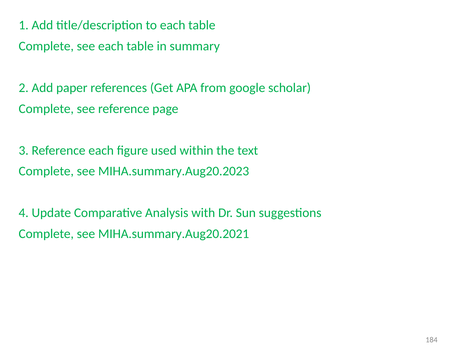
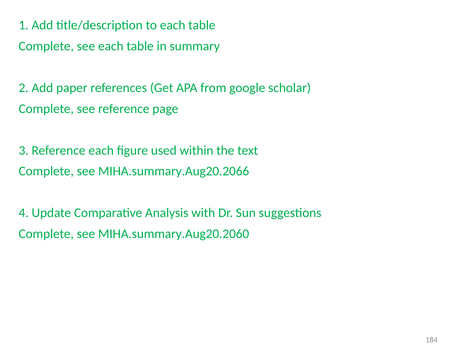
MIHA.summary.Aug20.2023: MIHA.summary.Aug20.2023 -> MIHA.summary.Aug20.2066 (174, 171)
MIHA.summary.Aug20.2021: MIHA.summary.Aug20.2021 -> MIHA.summary.Aug20.2060 (174, 234)
